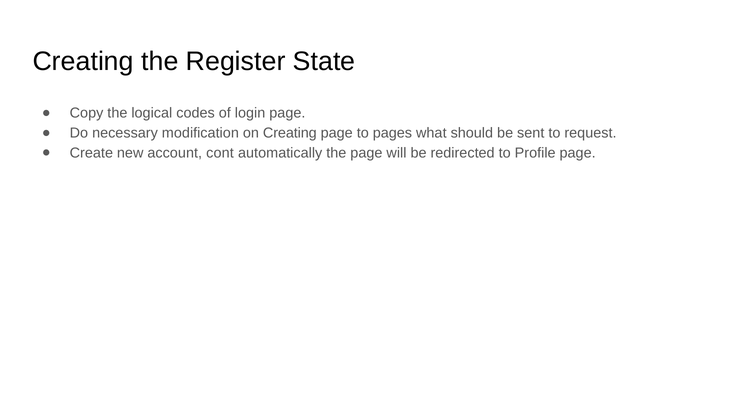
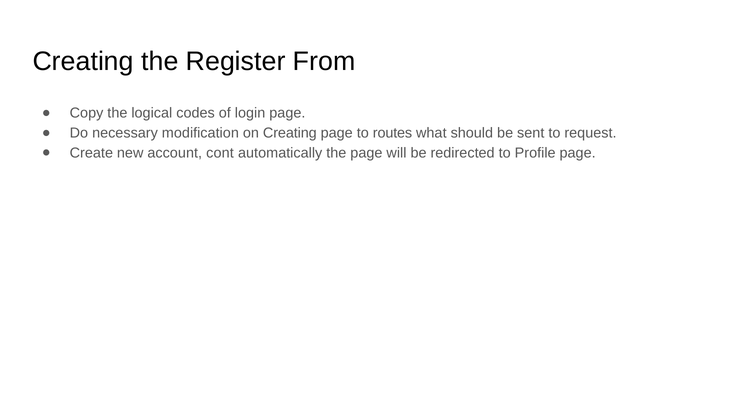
State: State -> From (324, 61)
pages: pages -> routes (393, 133)
